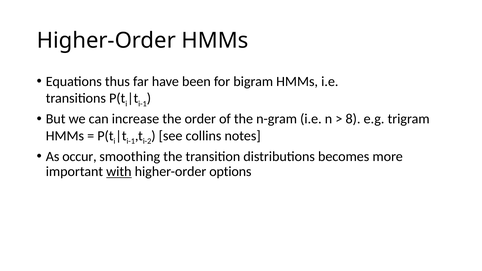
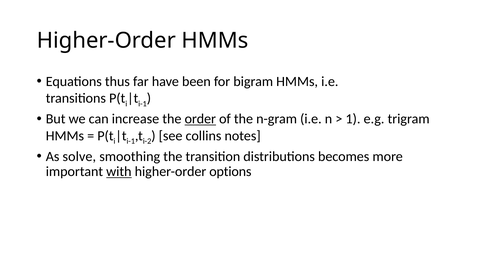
order underline: none -> present (200, 119)
8: 8 -> 1 (353, 119)
occur: occur -> solve (79, 156)
